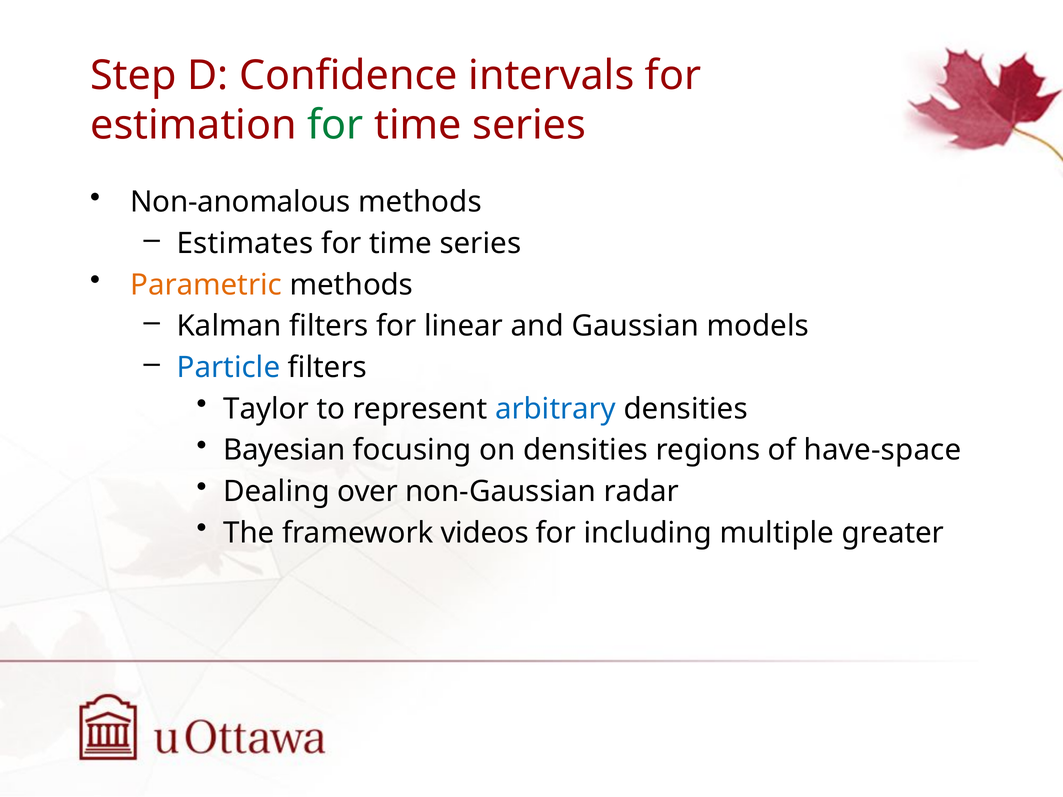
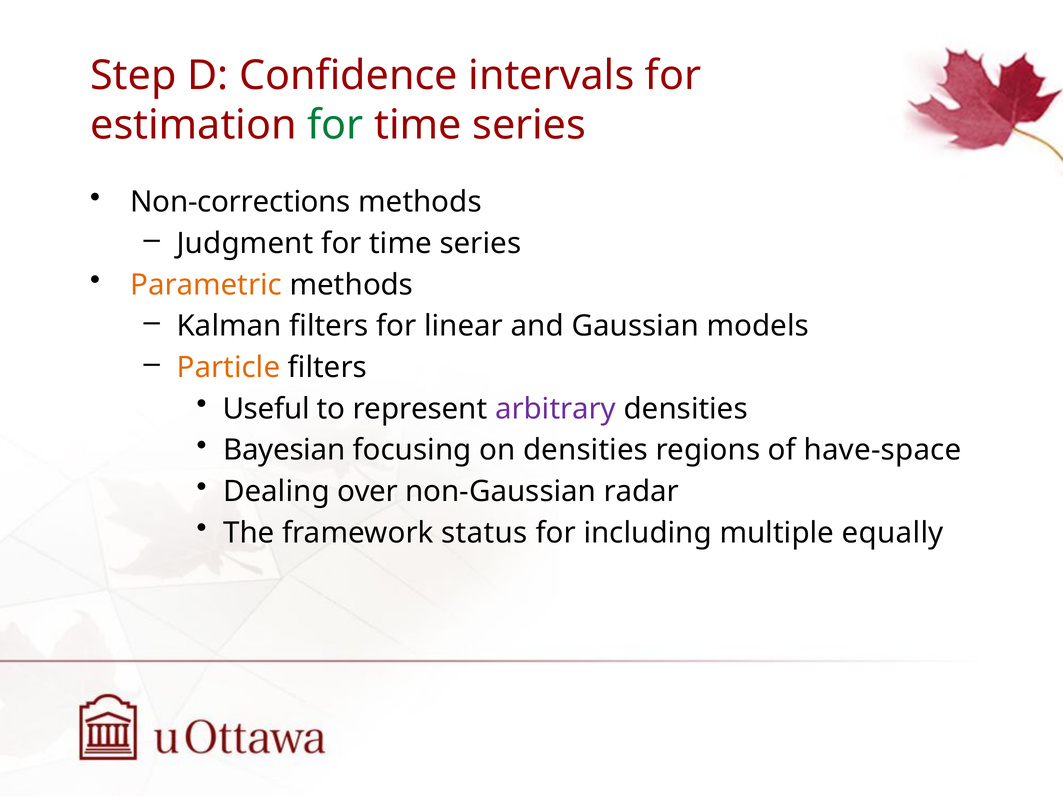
Non-anomalous: Non-anomalous -> Non-corrections (240, 202)
Estimates: Estimates -> Judgment (245, 244)
Particle colour: blue -> orange (228, 368)
Taylor: Taylor -> Useful (266, 409)
arbitrary colour: blue -> purple (556, 409)
videos: videos -> status (484, 533)
greater: greater -> equally (893, 533)
